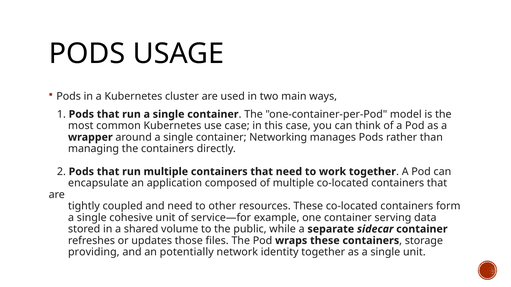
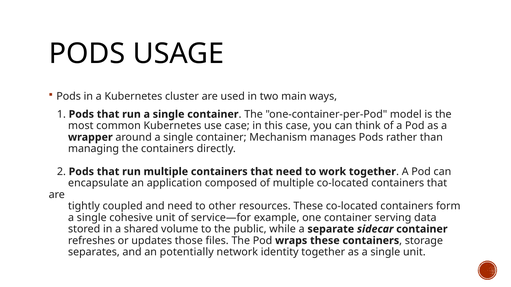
Networking: Networking -> Mechanism (278, 137)
providing: providing -> separates (94, 252)
